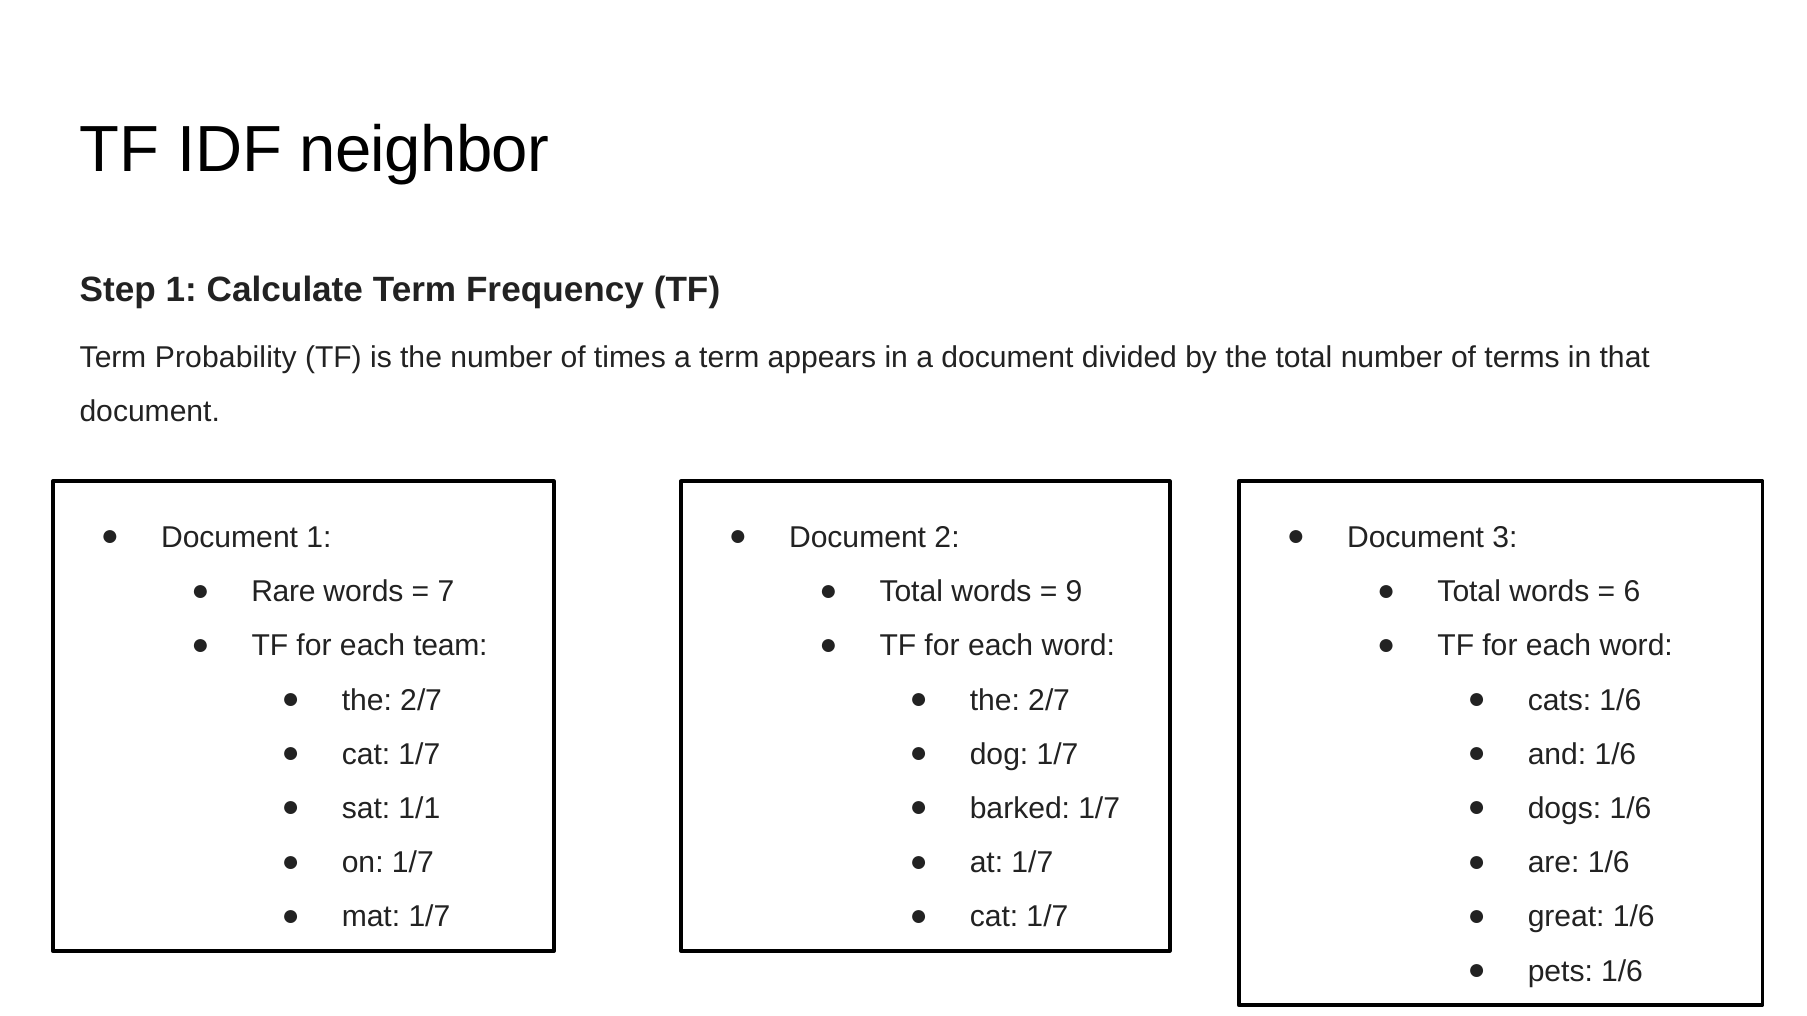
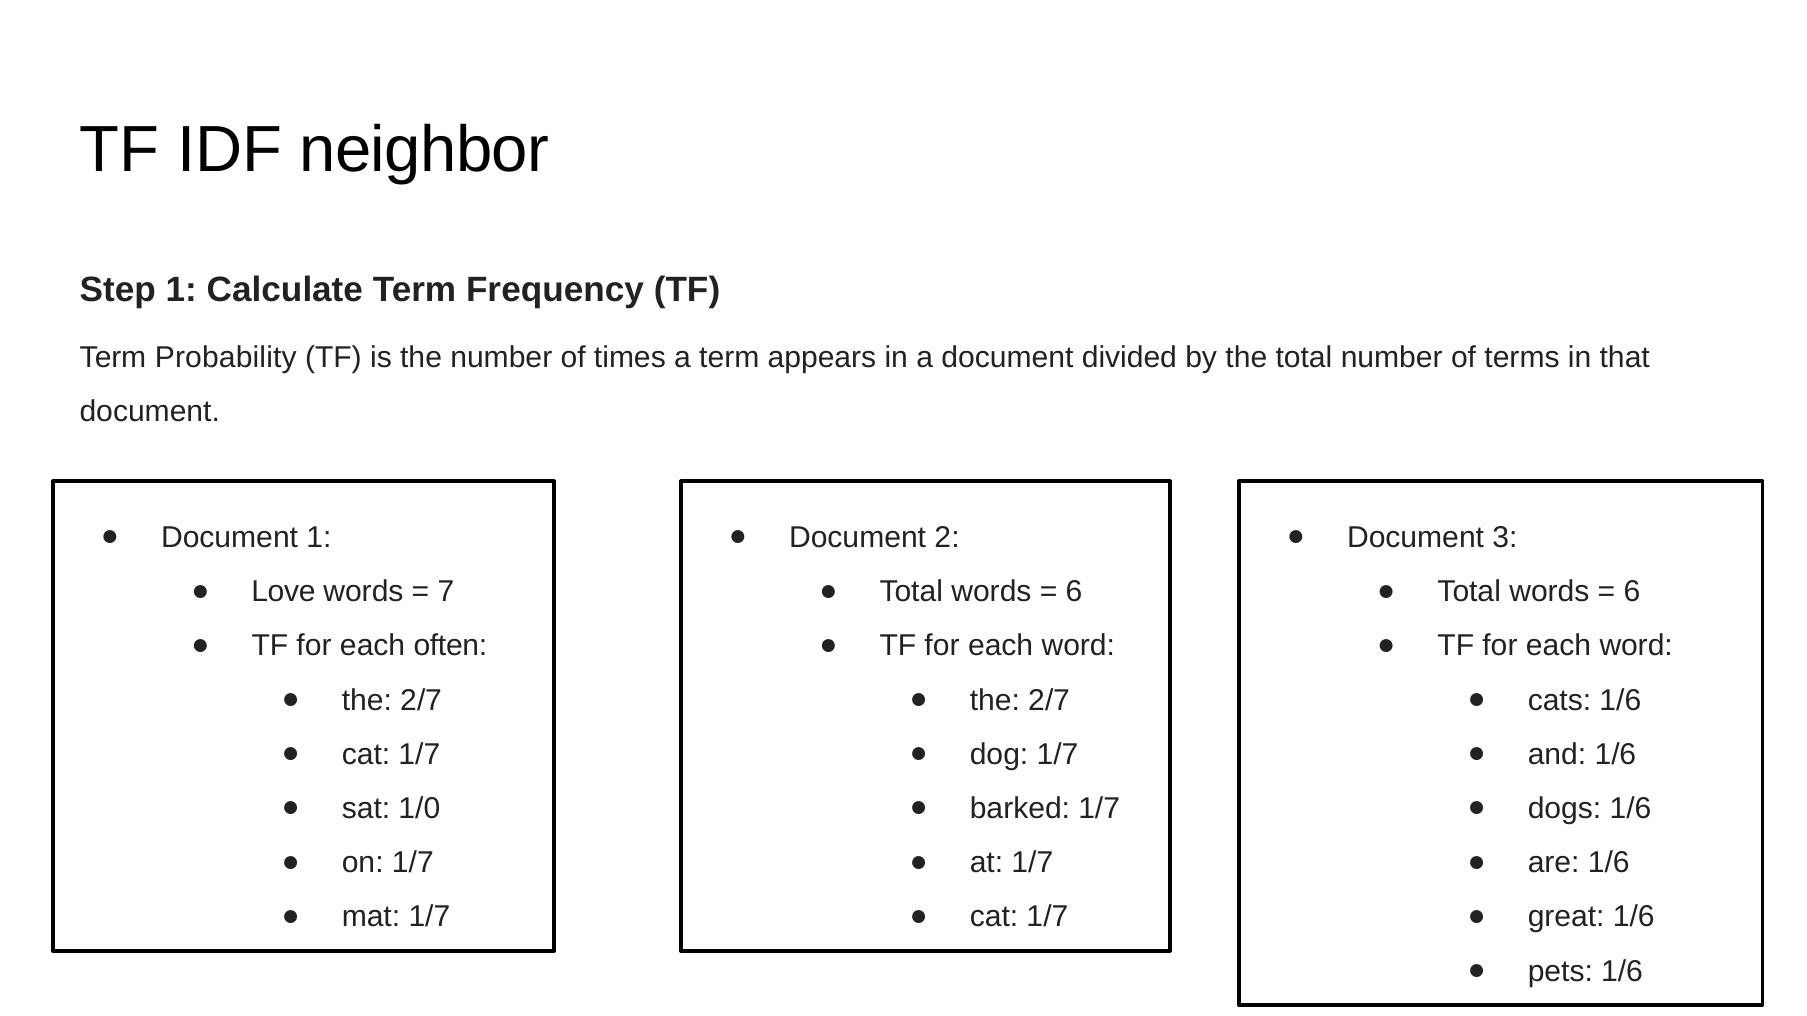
Rare: Rare -> Love (283, 592)
9: 9 -> 6 (1074, 592)
team: team -> often (450, 646)
1/1: 1/1 -> 1/0 (419, 809)
